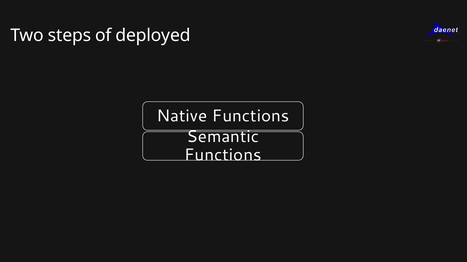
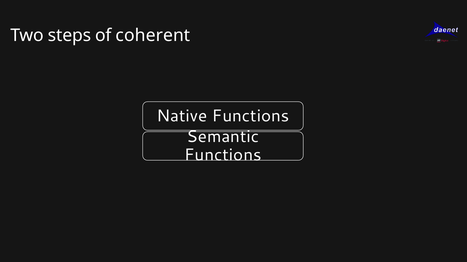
deployed: deployed -> coherent (153, 36)
